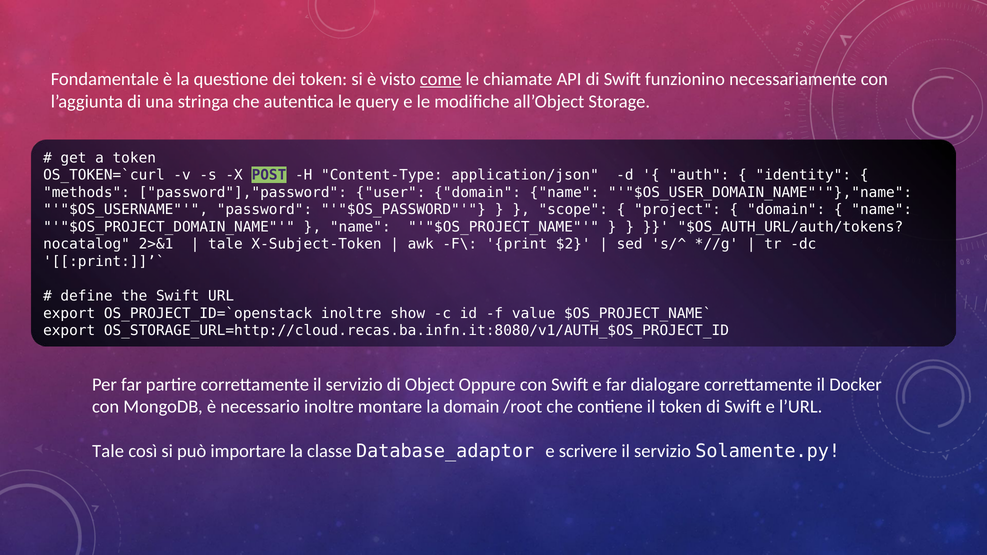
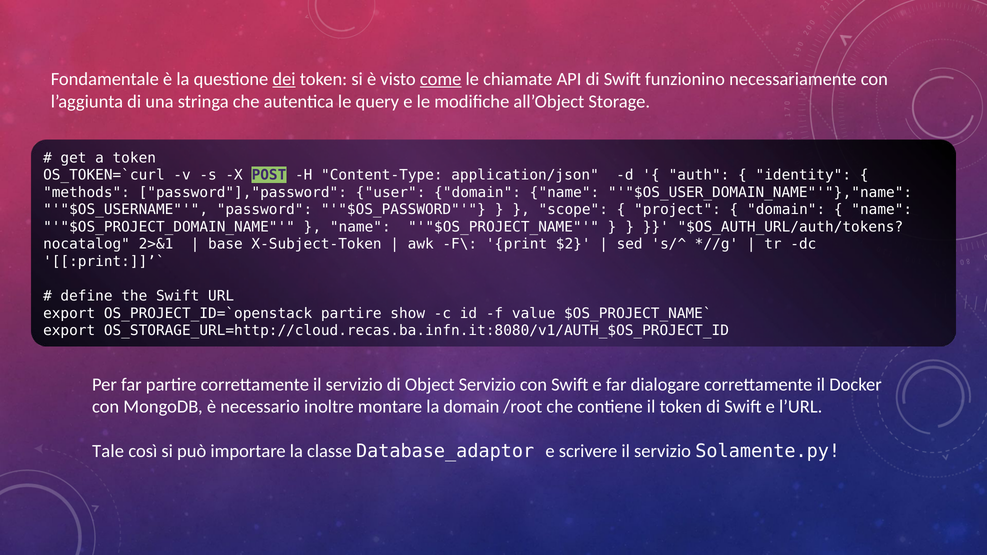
dei underline: none -> present (284, 79)
tale: tale -> base (225, 244)
inoltre: inoltre -> partire (351, 313)
Object Oppure: Oppure -> Servizio (487, 385)
